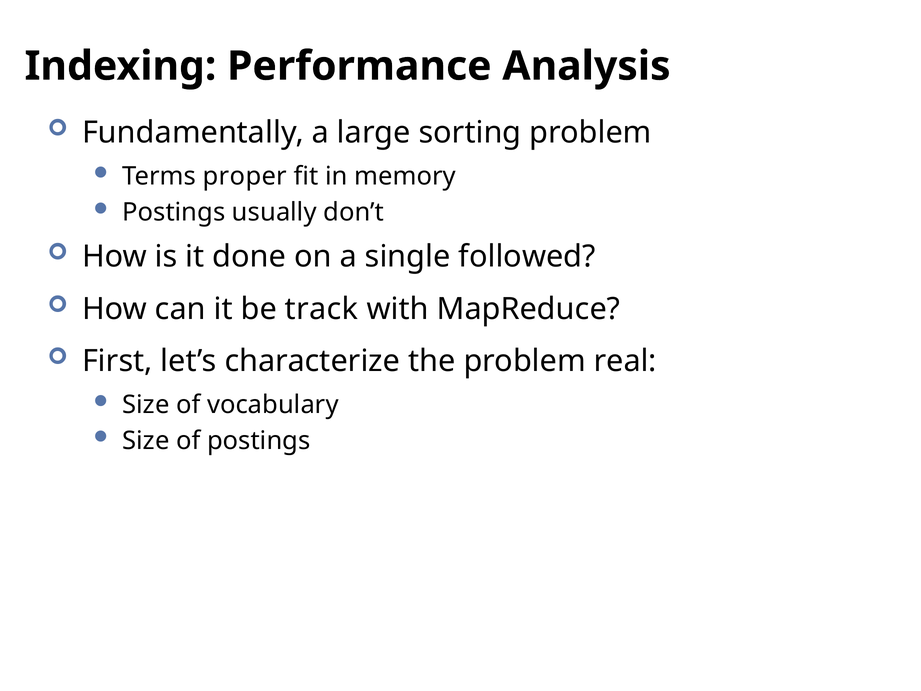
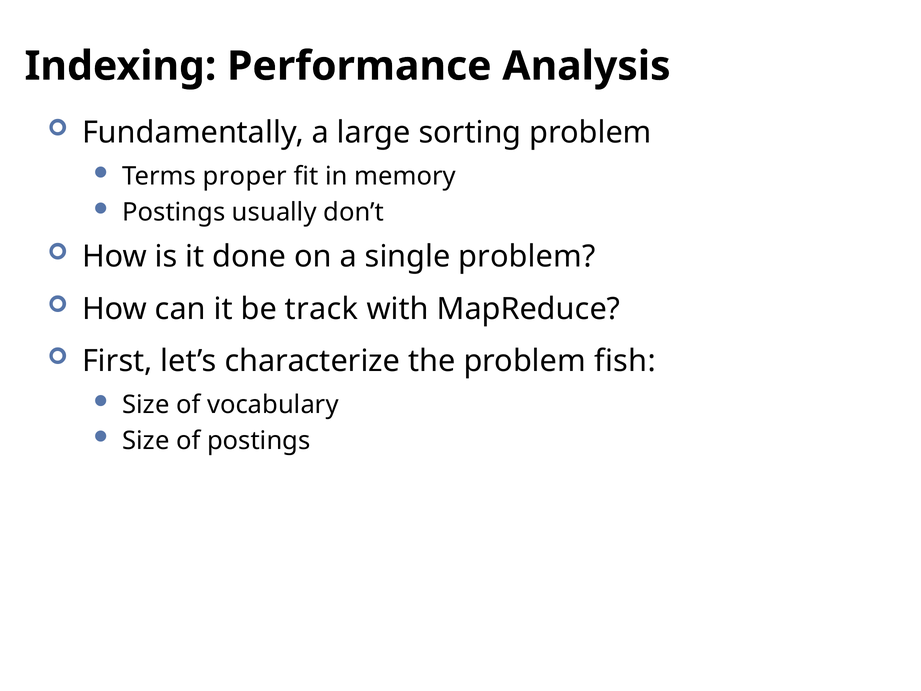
single followed: followed -> problem (527, 257)
real: real -> fish (625, 361)
